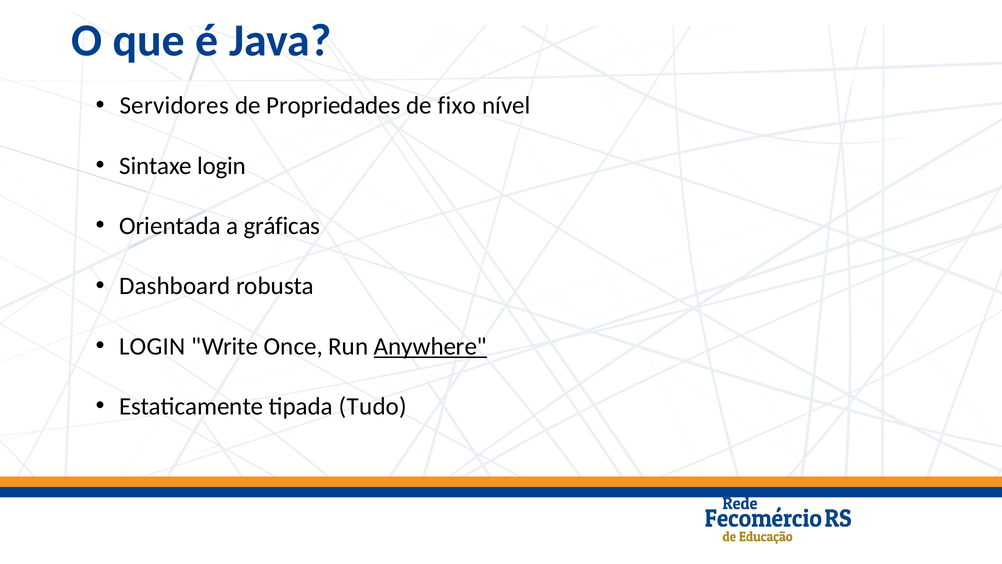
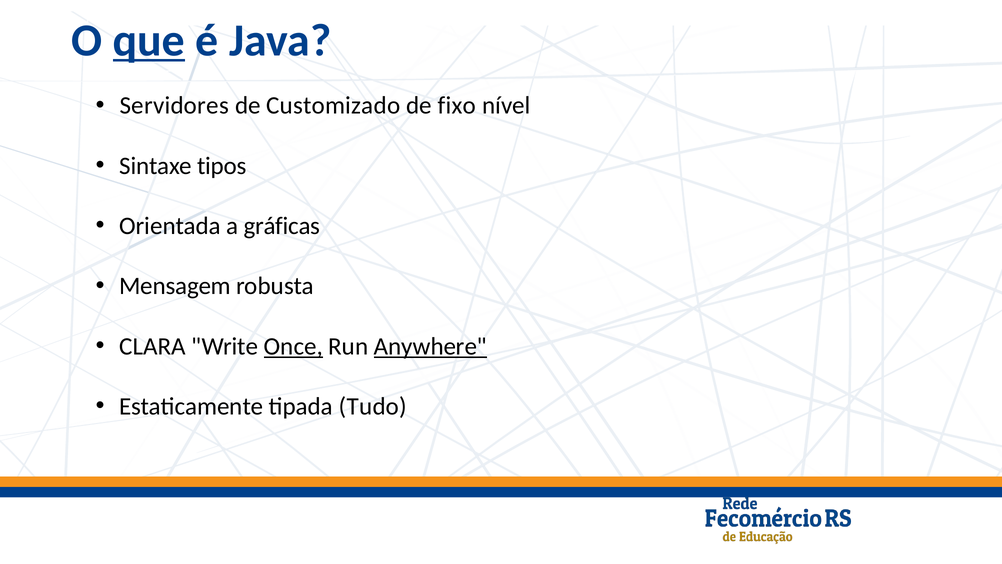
que underline: none -> present (149, 40)
Propriedades: Propriedades -> Customizado (333, 106)
Sintaxe login: login -> tipos (222, 166)
Dashboard: Dashboard -> Mensagem (175, 286)
LOGIN: LOGIN -> CLARA (152, 346)
Once underline: none -> present (293, 346)
